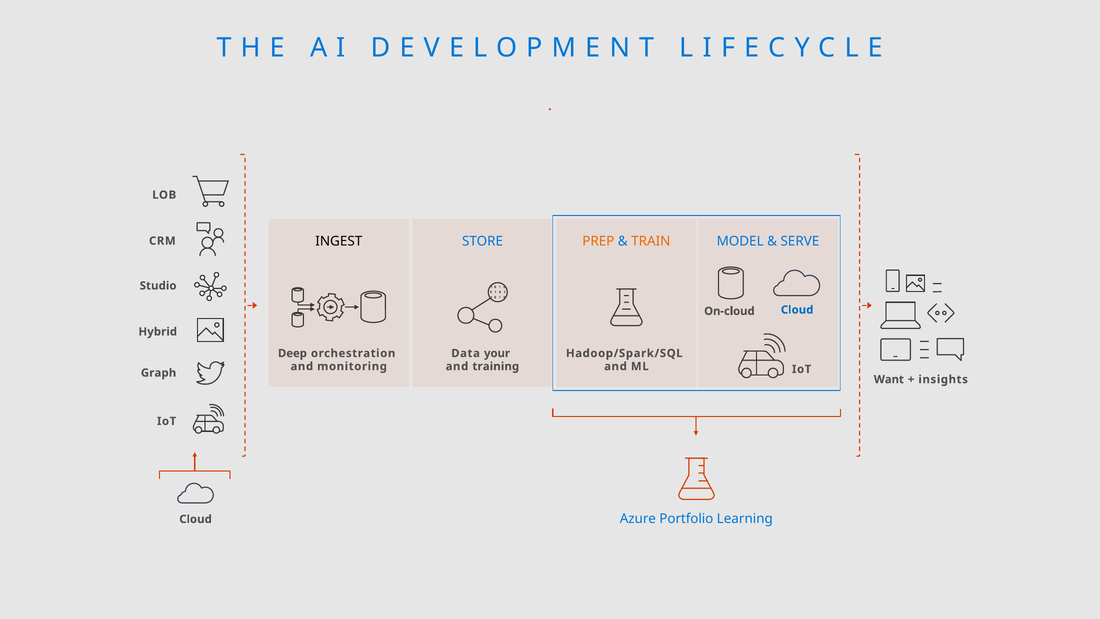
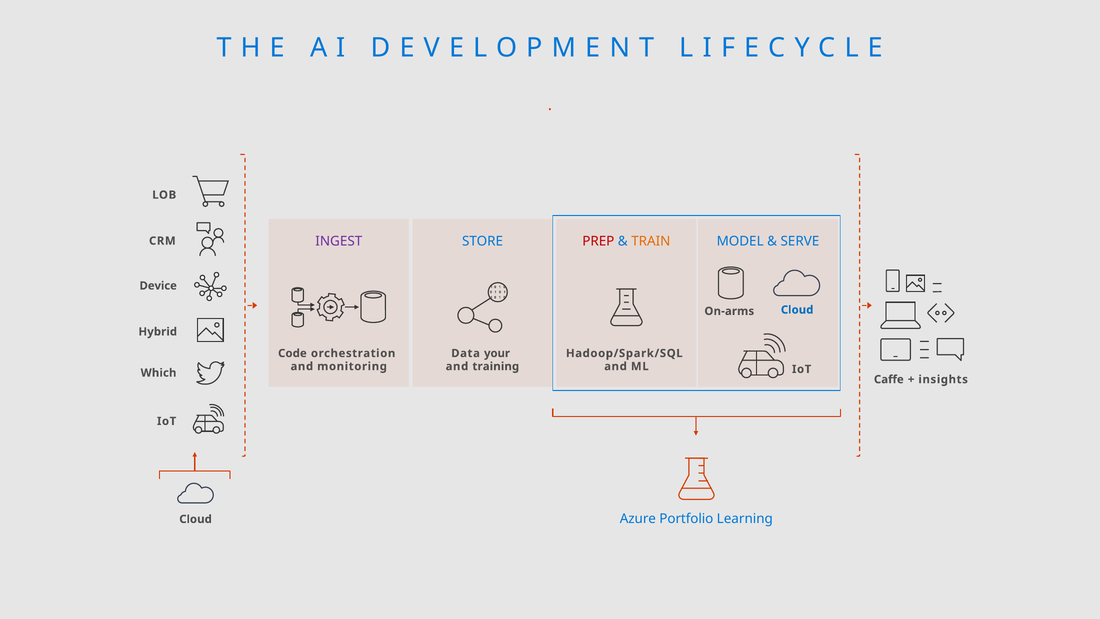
INGEST colour: black -> purple (339, 241)
PREP colour: orange -> red (598, 241)
Studio: Studio -> Device (158, 286)
On-cloud: On-cloud -> On-arms (729, 311)
Deep: Deep -> Code (292, 353)
Graph: Graph -> Which (159, 373)
Want: Want -> Caffe (889, 379)
